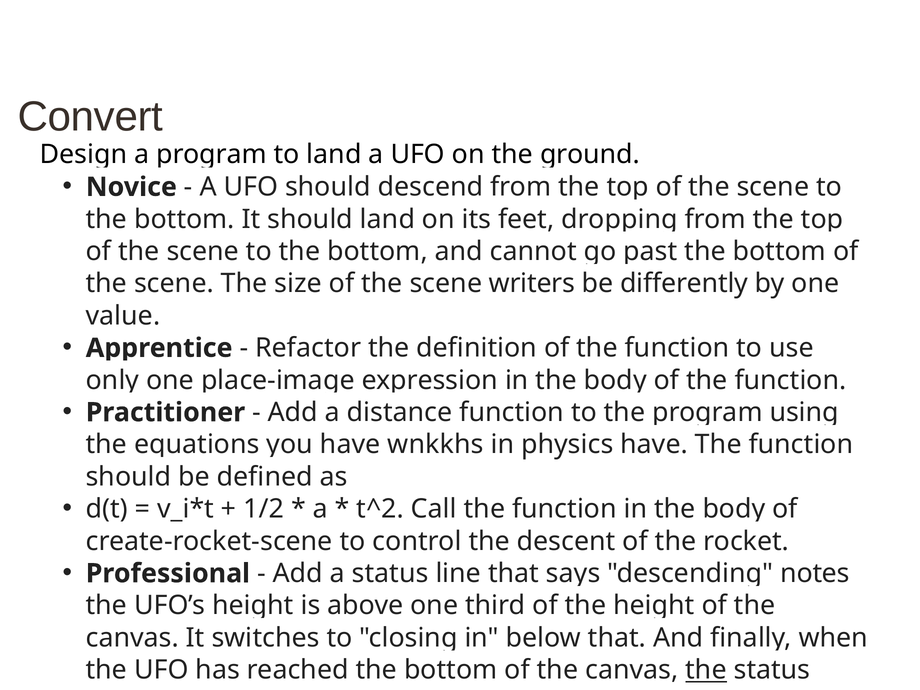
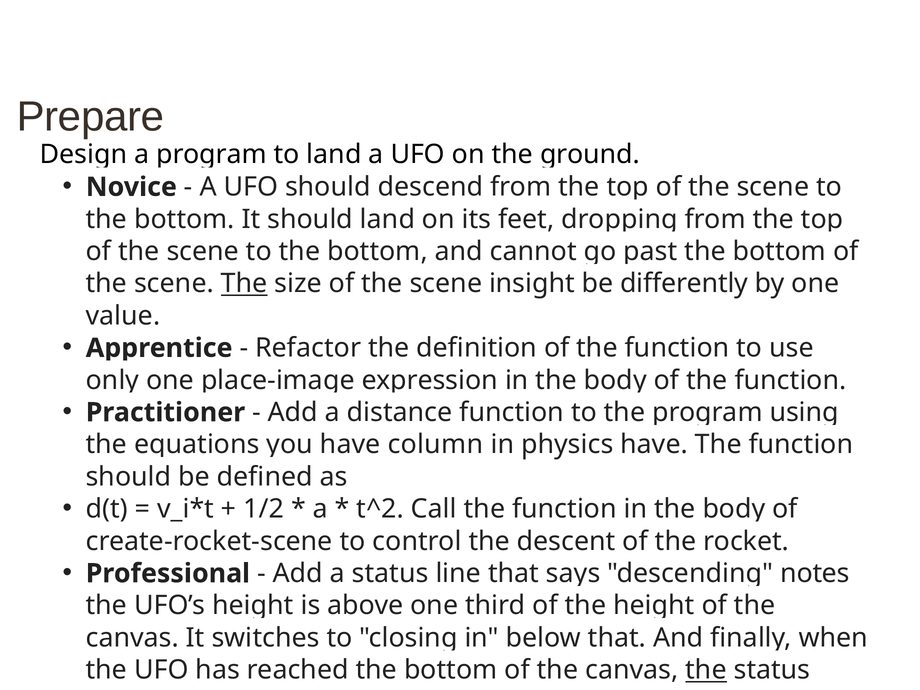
Convert: Convert -> Prepare (90, 117)
The underline: none -> present (244, 284)
writers: writers -> insight (532, 284)
wnkkhs: wnkkhs -> column (435, 445)
